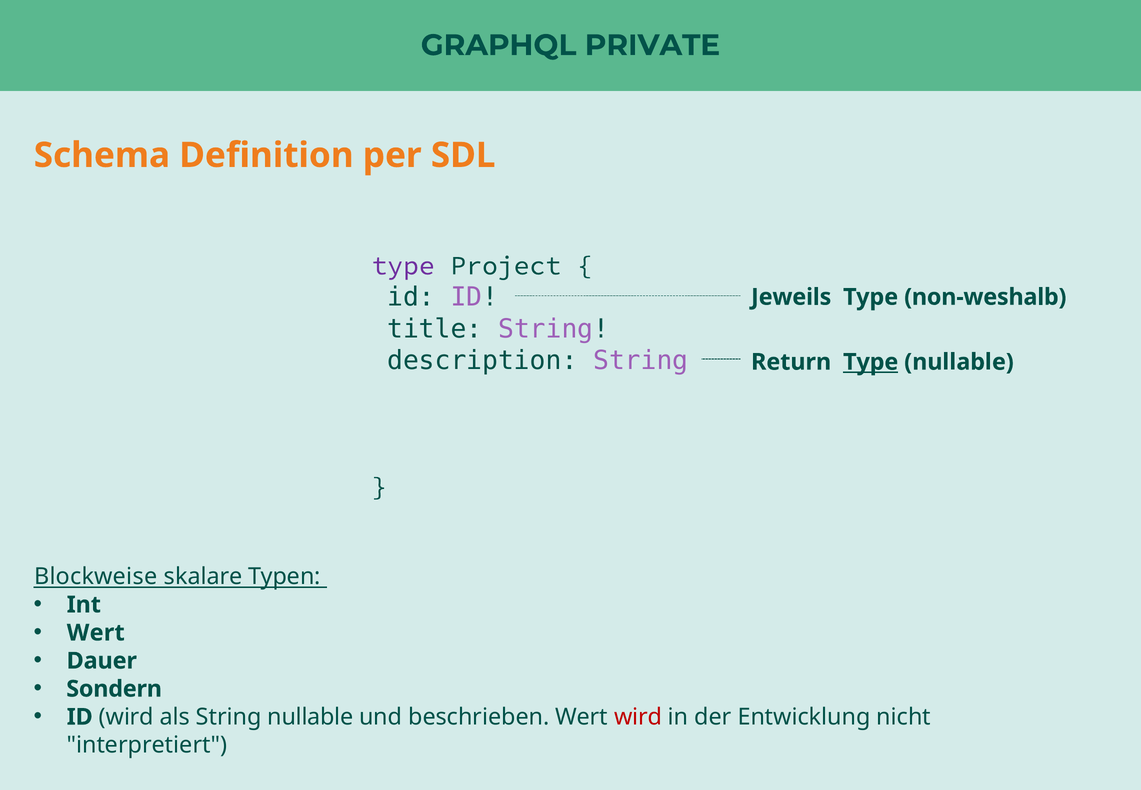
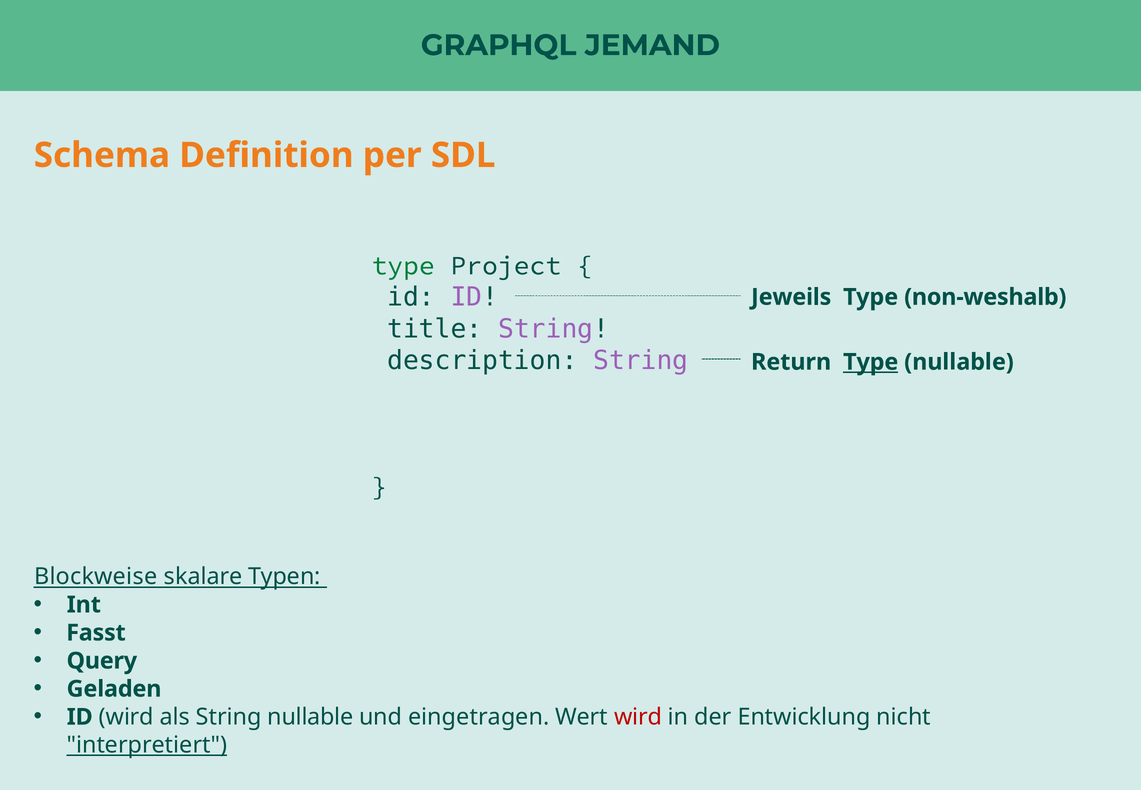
PRIVATE: PRIVATE -> JEMAND (652, 45)
type colour: purple -> green (403, 266)
Wert: Wert -> Fasst (96, 633)
Dauer: Dauer -> Query (102, 661)
Sondern: Sondern -> Geladen (114, 689)
beschrieben: beschrieben -> eingetragen (479, 717)
interpretiert underline: none -> present (147, 745)
